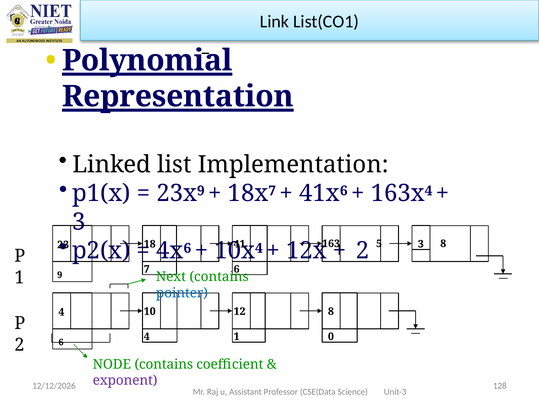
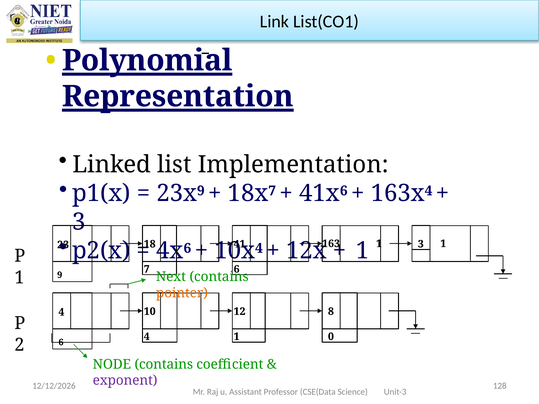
2: 2 -> 1 (363, 251)
163 5: 5 -> 1 (379, 244)
3 8: 8 -> 1 (443, 244)
pointer colour: blue -> orange (182, 293)
